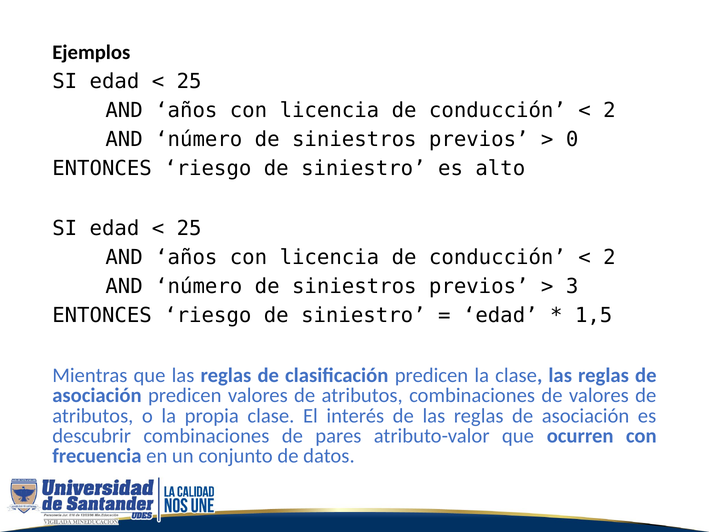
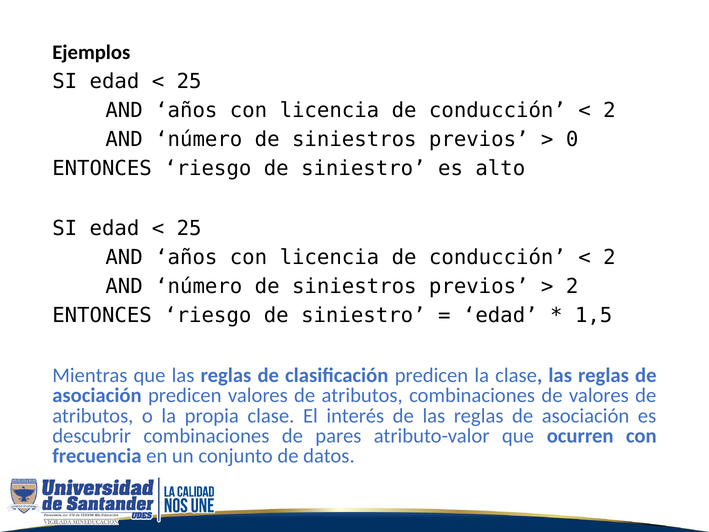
3: 3 -> 2 (572, 286)
